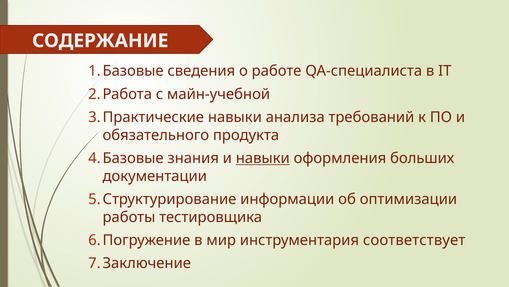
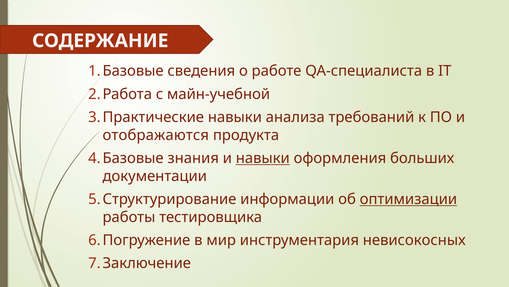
обязательного: обязательного -> отображаются (156, 135)
оптимизации underline: none -> present (408, 199)
соответствует: соответствует -> невисокосных (414, 240)
